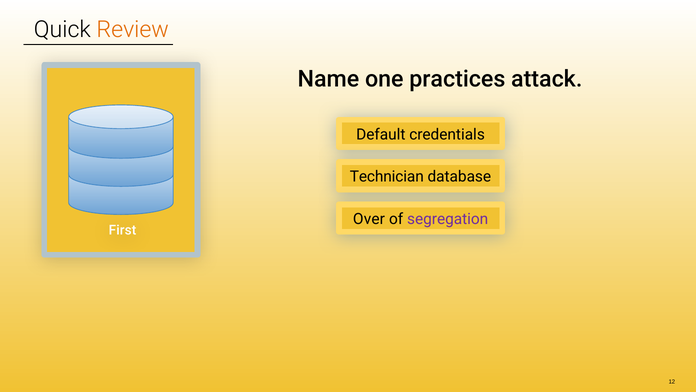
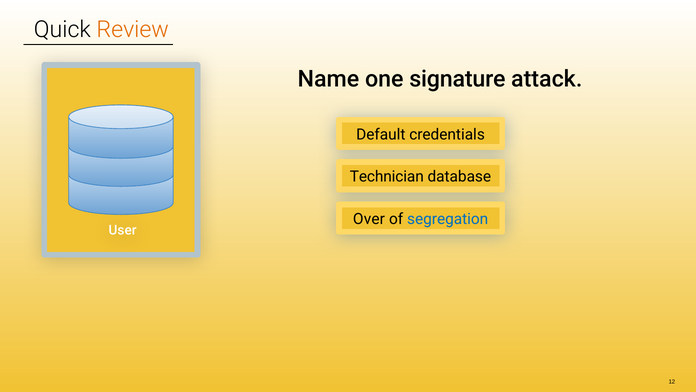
practices: practices -> signature (457, 79)
segregation colour: purple -> blue (448, 219)
First: First -> User (123, 230)
